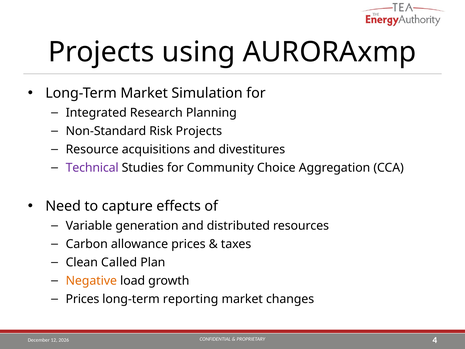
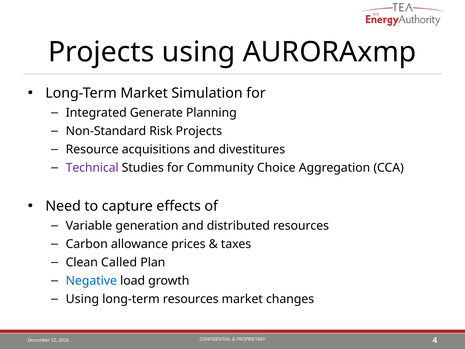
Research: Research -> Generate (156, 113)
Negative colour: orange -> blue (91, 281)
Prices: Prices -> Using (82, 299)
long-term reporting: reporting -> resources (191, 299)
